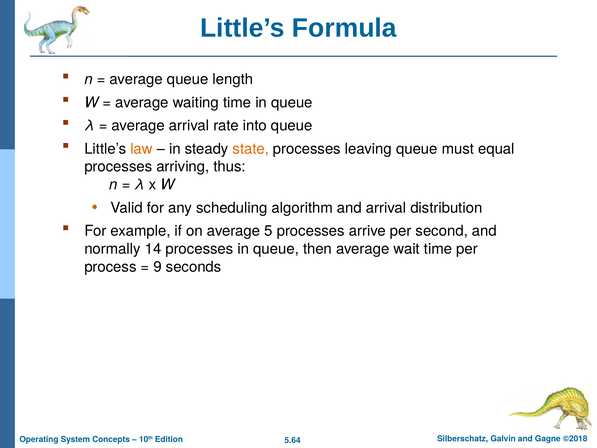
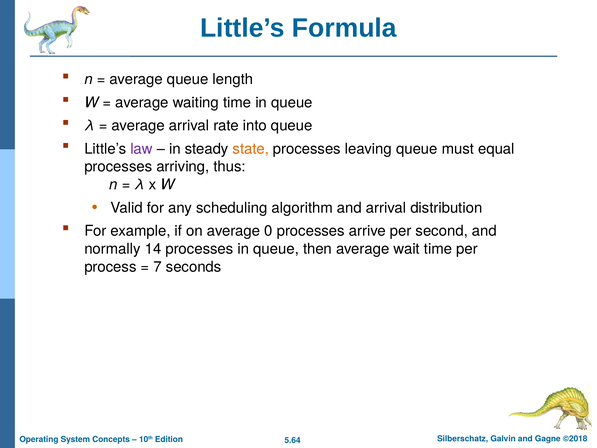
law colour: orange -> purple (142, 149)
5: 5 -> 0 (268, 231)
9: 9 -> 7 (158, 267)
